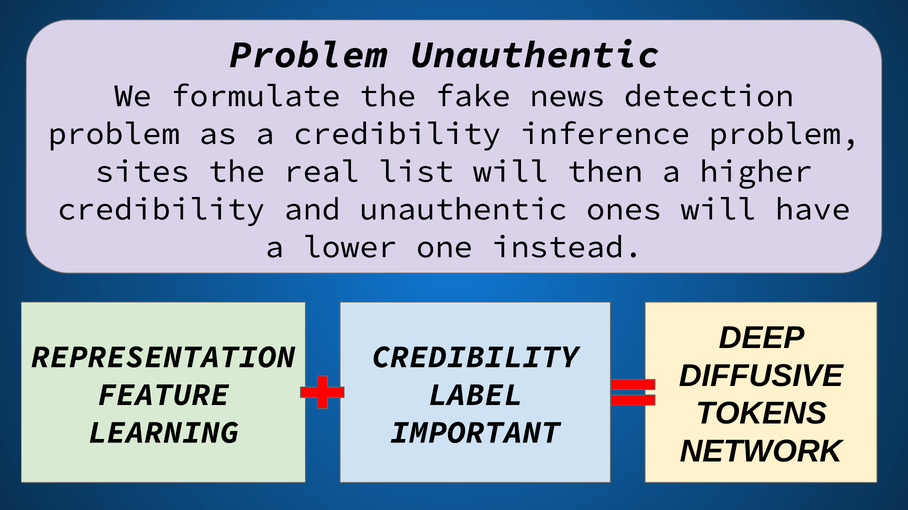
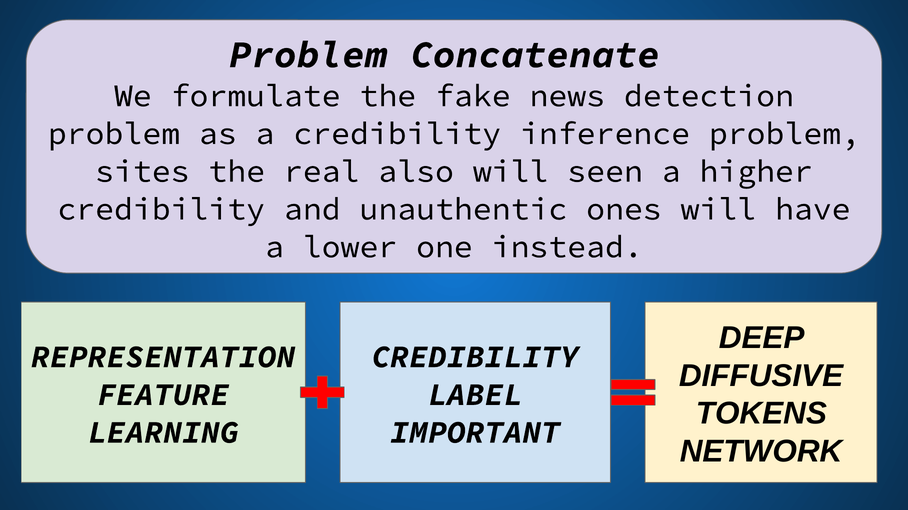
Problem Unauthentic: Unauthentic -> Concatenate (535, 55)
list: list -> also (416, 172)
then: then -> seen (605, 172)
